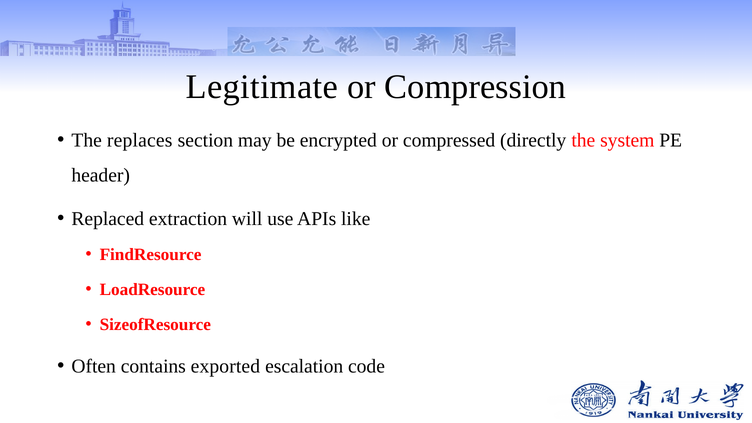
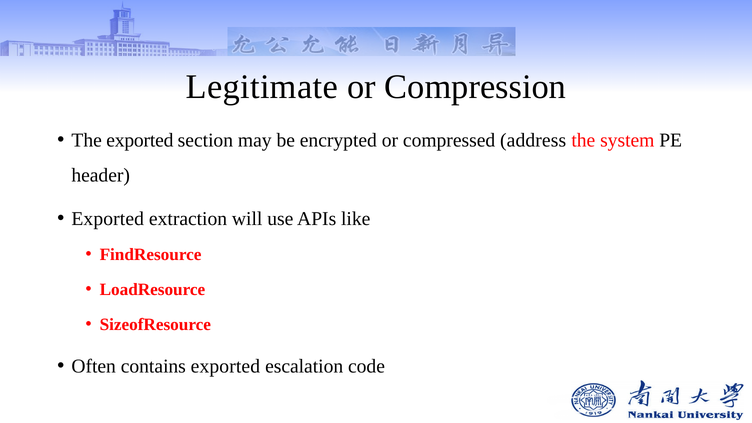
The replaces: replaces -> exported (140, 140)
directly: directly -> address (533, 140)
Replaced: Replaced -> Exported (108, 219)
